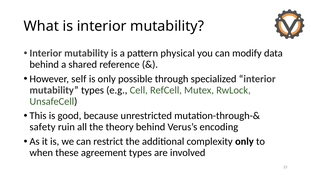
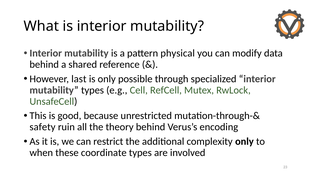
self: self -> last (79, 79)
agreement: agreement -> coordinate (104, 153)
